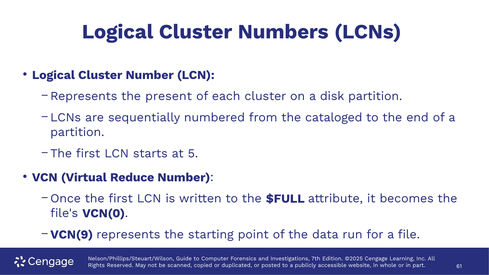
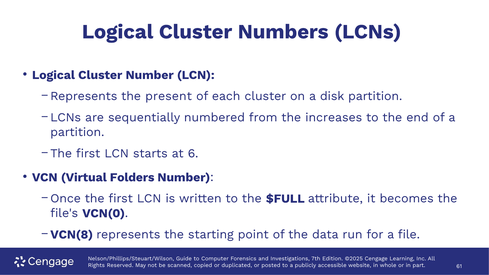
cataloged: cataloged -> increases (334, 118)
5: 5 -> 6 (193, 153)
Reduce: Reduce -> Folders (132, 177)
VCN(9: VCN(9 -> VCN(8 (72, 235)
